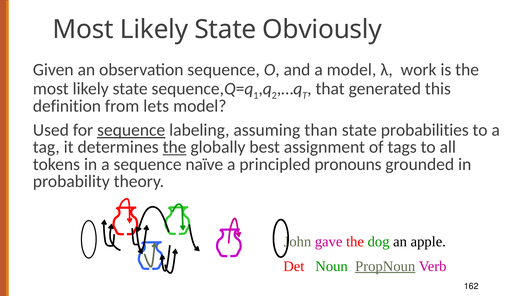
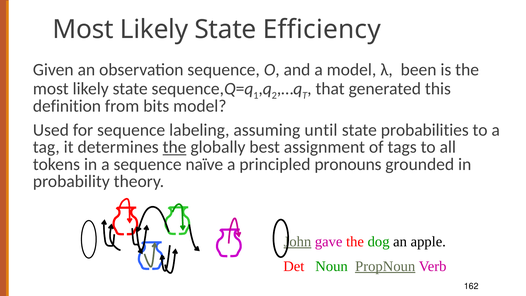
Obviously: Obviously -> Efficiency (322, 29)
work: work -> been (419, 70)
lets: lets -> bits (156, 106)
sequence underline: present -> none (131, 130)
than: than -> until (321, 130)
John underline: none -> present (297, 241)
